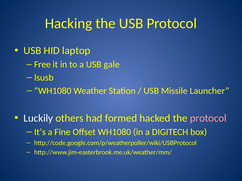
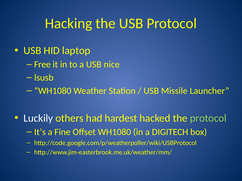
gale: gale -> nice (112, 65)
formed: formed -> hardest (121, 118)
protocol colour: pink -> light green (208, 118)
